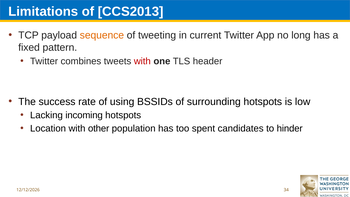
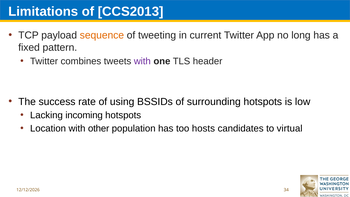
with colour: red -> purple (142, 61)
spent: spent -> hosts (203, 129)
hinder: hinder -> virtual (290, 129)
